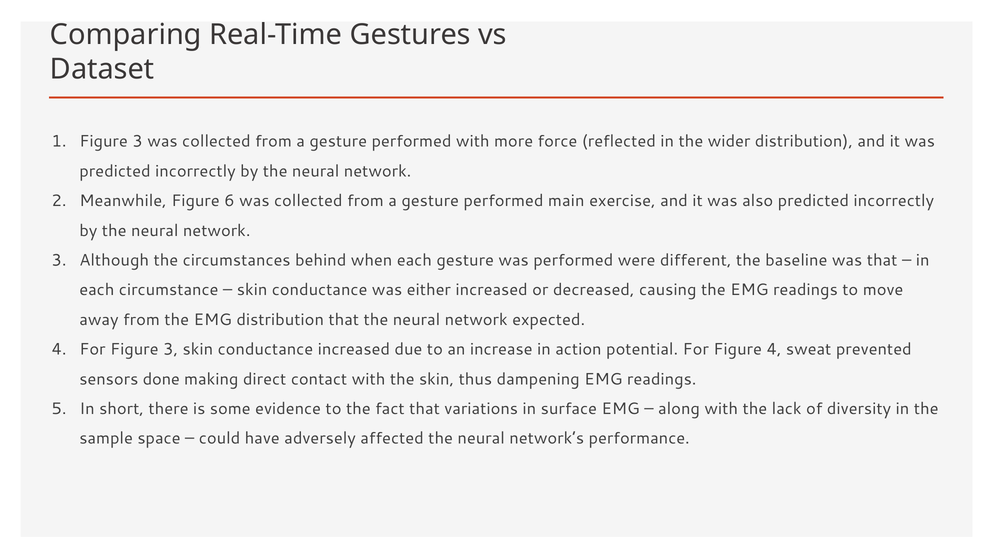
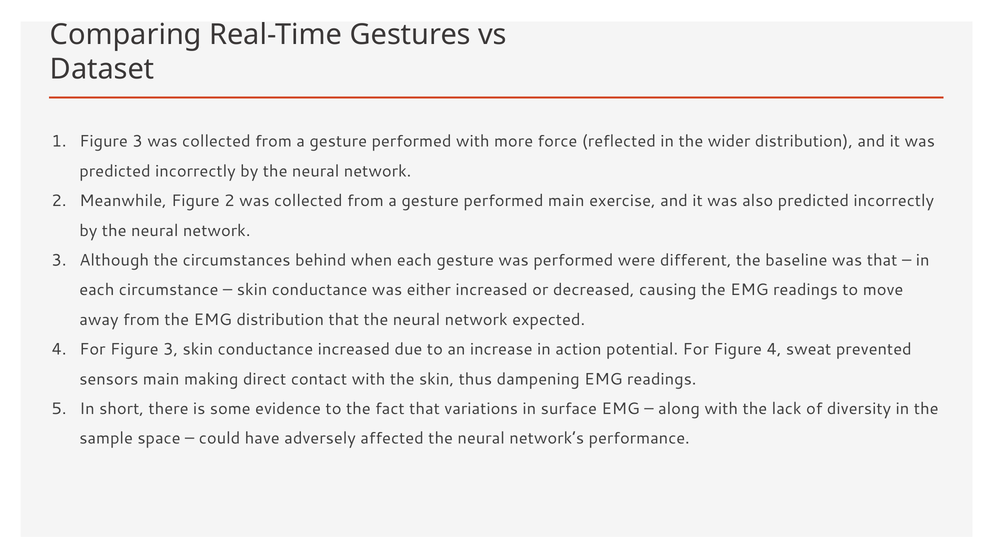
Figure 6: 6 -> 2 (229, 201)
sensors done: done -> main (161, 379)
